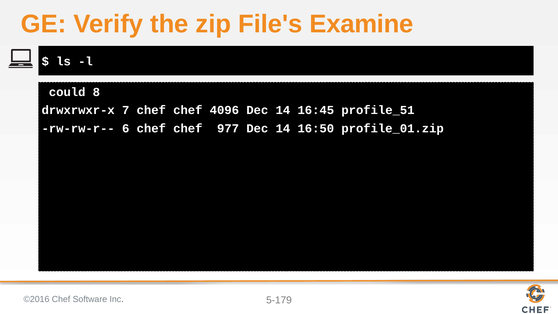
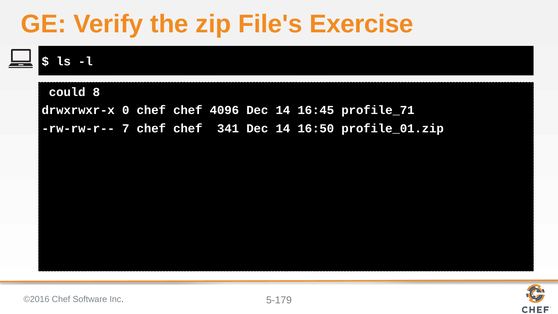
Examine: Examine -> Exercise (362, 24)
7: 7 -> 0 (126, 110)
profile_51: profile_51 -> profile_71 (378, 110)
6: 6 -> 7 (126, 128)
977: 977 -> 341 (228, 128)
